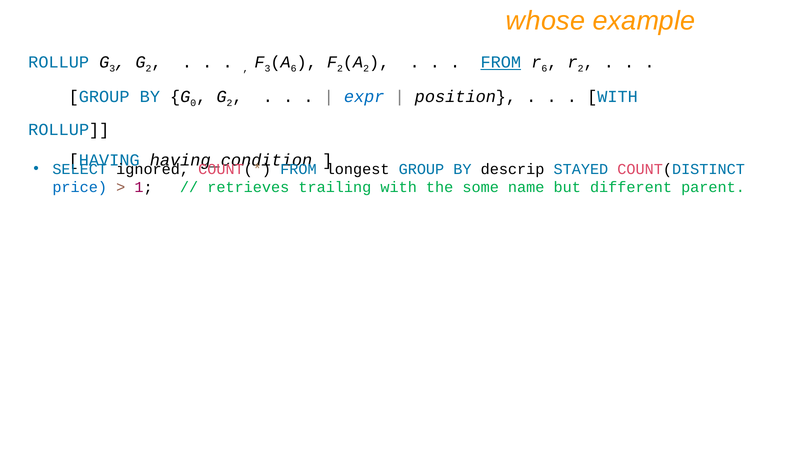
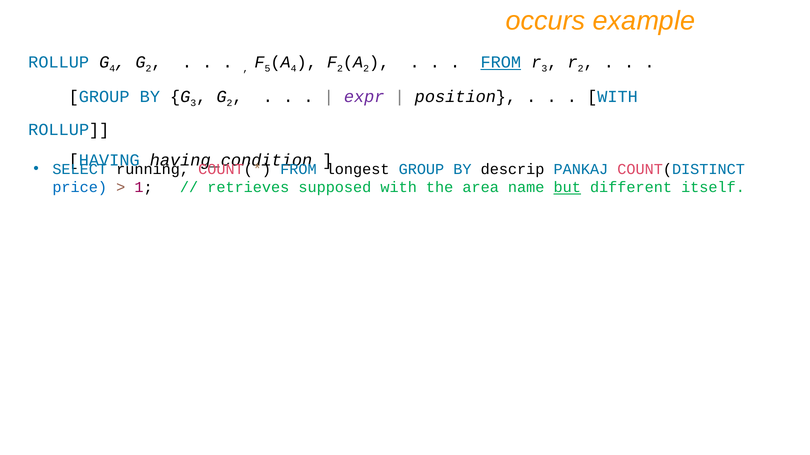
whose: whose -> occurs (546, 21)
3: 3 -> 4 (112, 69)
3: 3 -> 5 (268, 69)
6: 6 -> 4 (294, 69)
6: 6 -> 3 (544, 69)
0: 0 -> 3 (193, 103)
expr colour: blue -> purple (364, 97)
ignored: ignored -> running (153, 169)
STAYED: STAYED -> PANKAJ (581, 169)
trailing: trailing -> supposed (335, 188)
some: some -> area (481, 188)
but underline: none -> present (567, 188)
parent: parent -> itself (713, 188)
